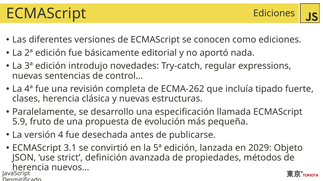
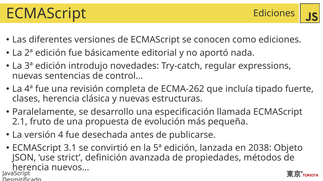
5.9: 5.9 -> 2.1 (20, 122)
2029: 2029 -> 2038 (260, 148)
